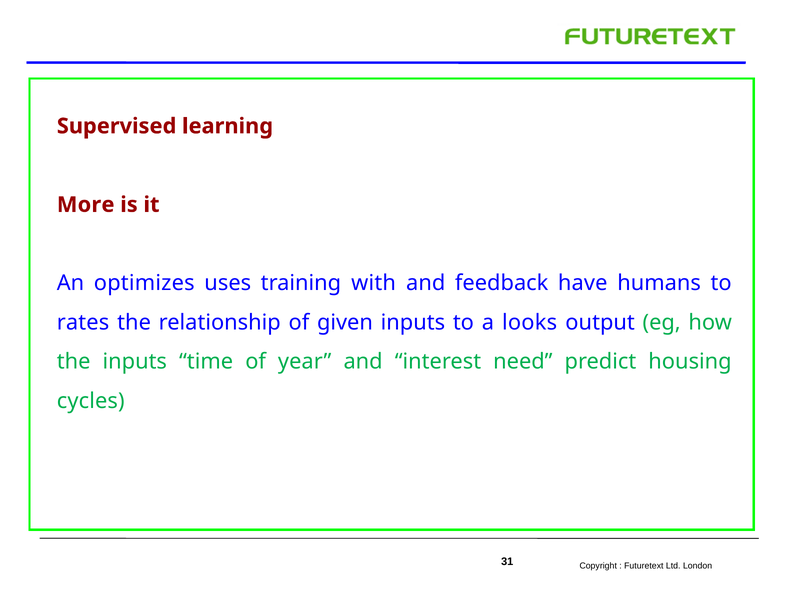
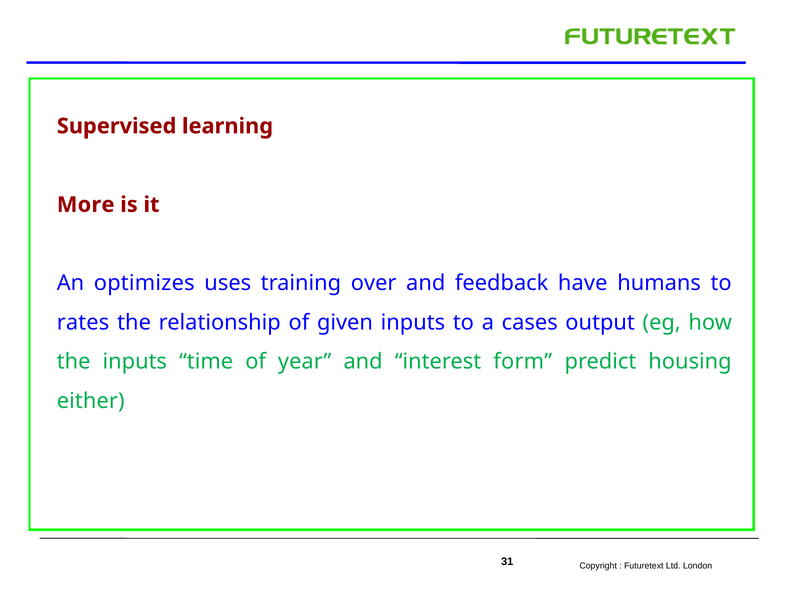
with: with -> over (374, 283)
looks: looks -> cases (530, 322)
need: need -> form (523, 362)
cycles: cycles -> either (91, 401)
